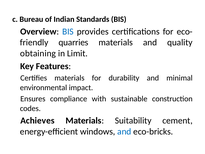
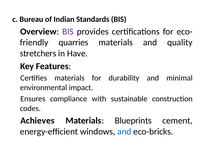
BIS colour: blue -> purple (68, 31)
obtaining: obtaining -> stretchers (38, 53)
Limit: Limit -> Have (77, 53)
Suitability: Suitability -> Blueprints (133, 120)
